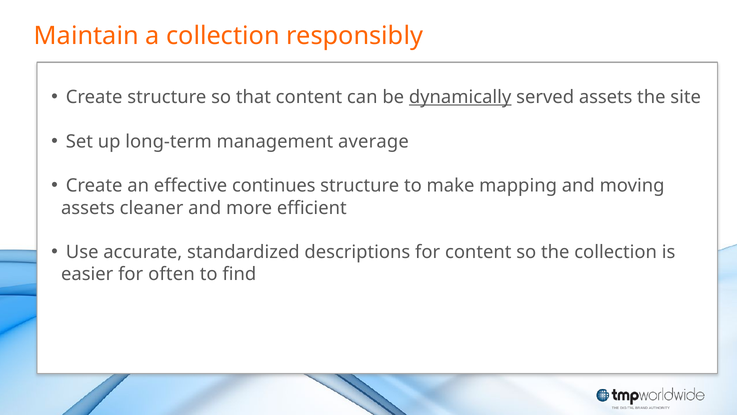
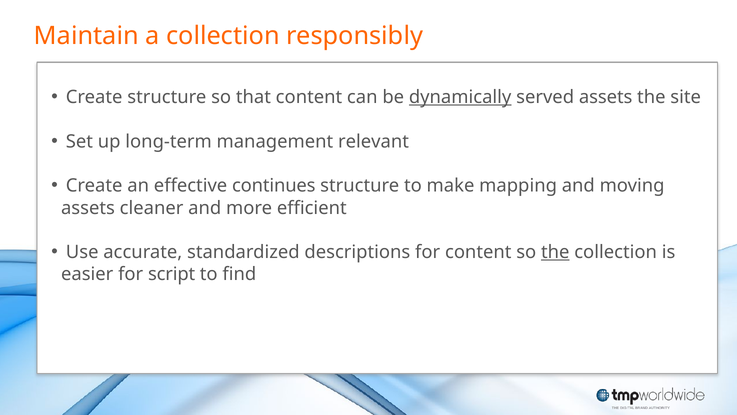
average: average -> relevant (374, 141)
the underline: none -> present (555, 252)
often: often -> script (172, 274)
